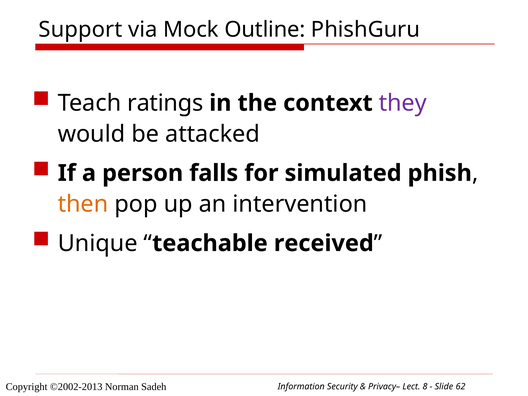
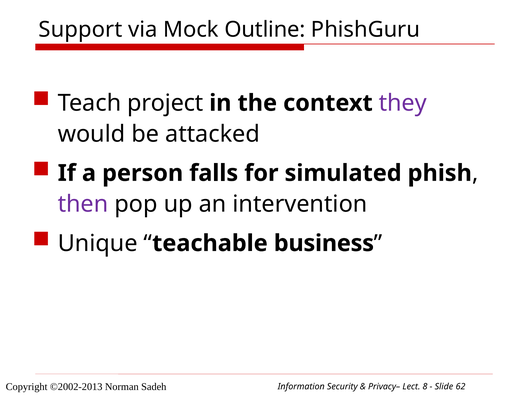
ratings: ratings -> project (165, 103)
then colour: orange -> purple (83, 204)
received: received -> business (324, 243)
